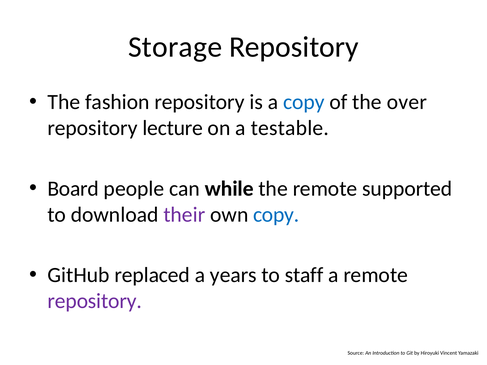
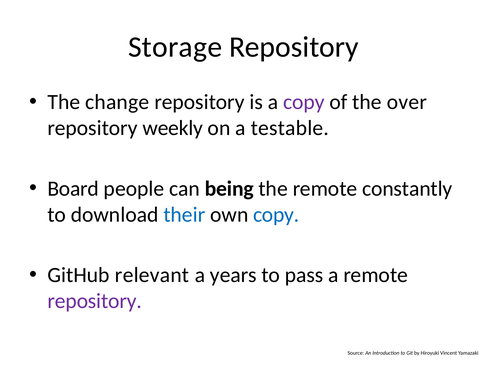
fashion: fashion -> change (117, 102)
copy colour: blue -> purple (304, 102)
lecture: lecture -> weekly (173, 128)
while: while -> being (229, 189)
supported: supported -> constantly (407, 189)
their colour: purple -> blue (184, 215)
replaced: replaced -> relevant (152, 275)
staff: staff -> pass (304, 275)
